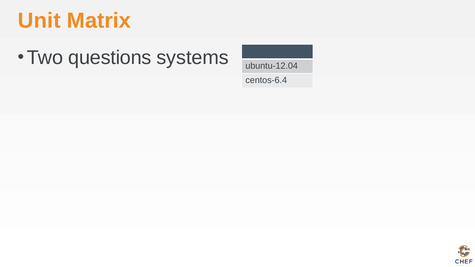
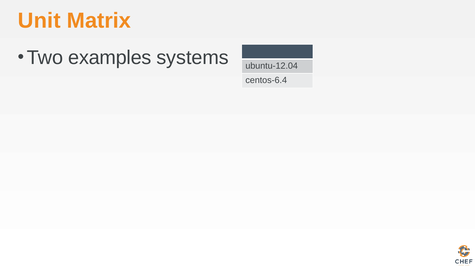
questions: questions -> examples (110, 58)
